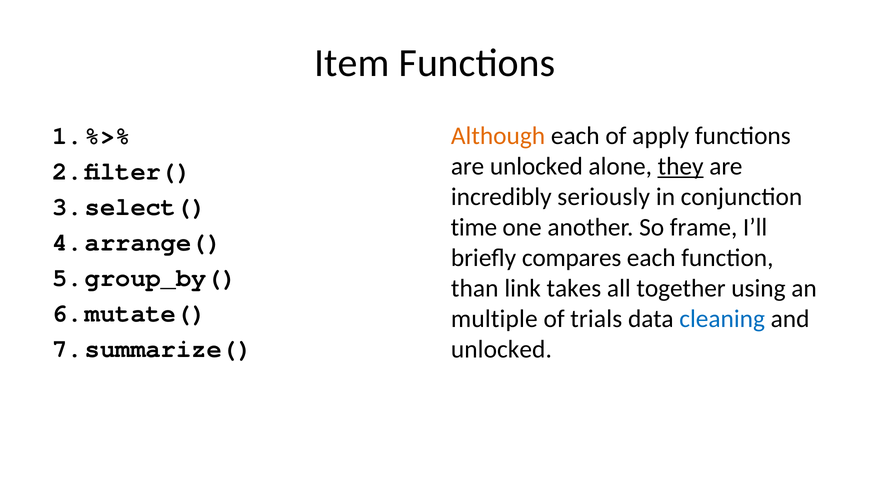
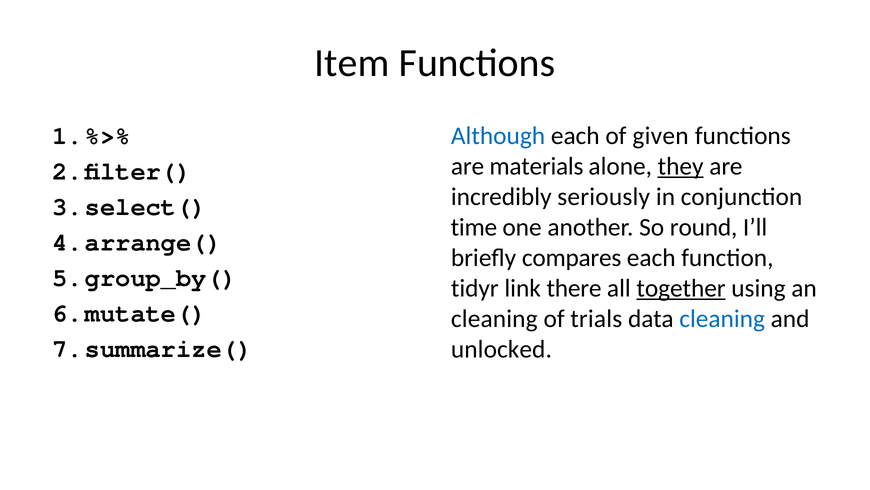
Although colour: orange -> blue (498, 136)
apply: apply -> given (661, 136)
are unlocked: unlocked -> materials (536, 166)
frame: frame -> round (704, 227)
than: than -> tidyr (475, 288)
takes: takes -> there (574, 288)
together underline: none -> present (681, 288)
multiple: multiple -> cleaning (494, 318)
